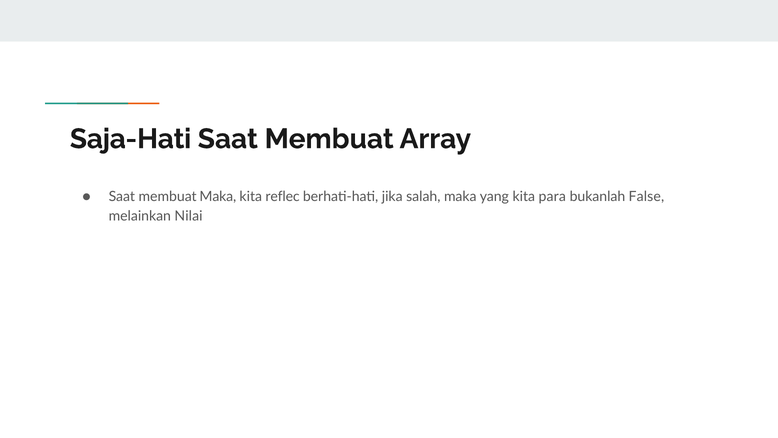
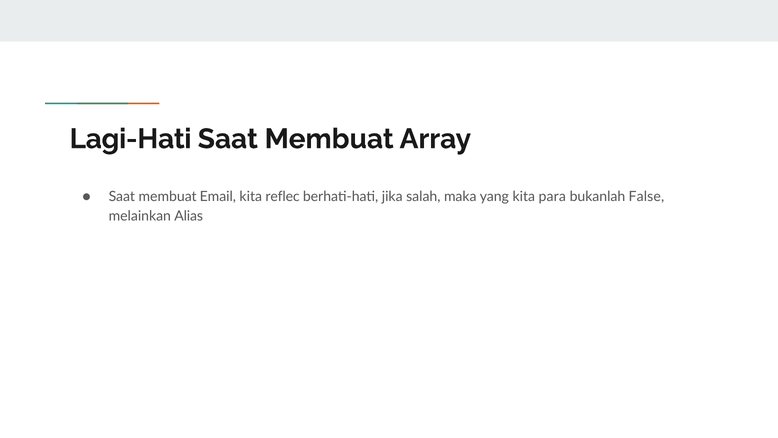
Saja-Hati: Saja-Hati -> Lagi-Hati (131, 139)
membuat Maka: Maka -> Email (218, 197)
Nilai: Nilai -> Alias (189, 216)
